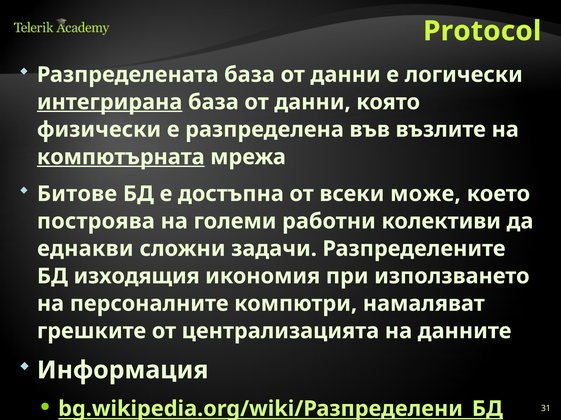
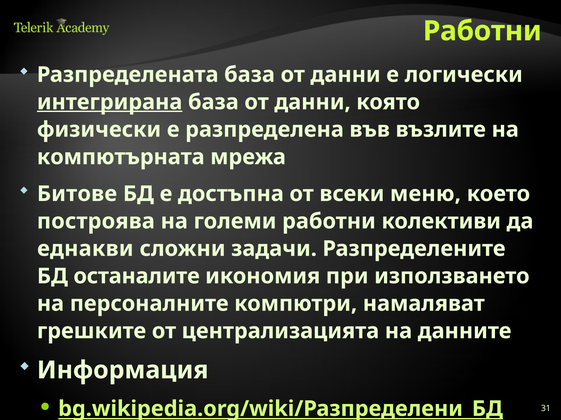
Protocol: Protocol -> Работни (482, 31)
компютърната underline: present -> none (121, 157)
може: може -> меню (425, 194)
изходящия: изходящия -> останалите (137, 277)
